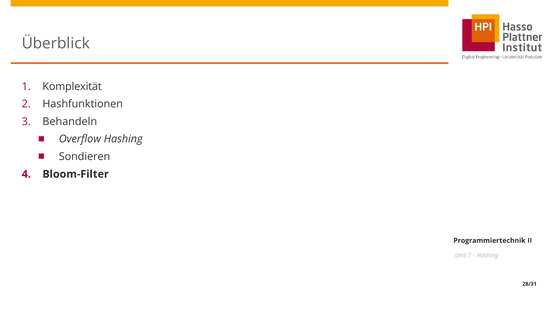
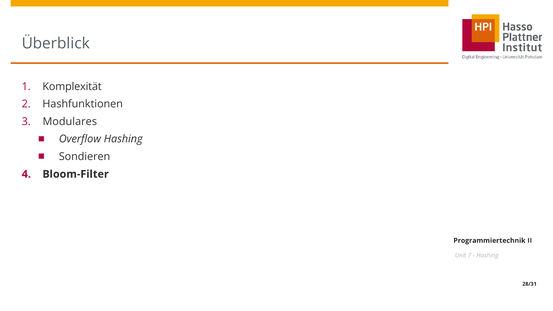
Behandeln: Behandeln -> Modulares (70, 122)
